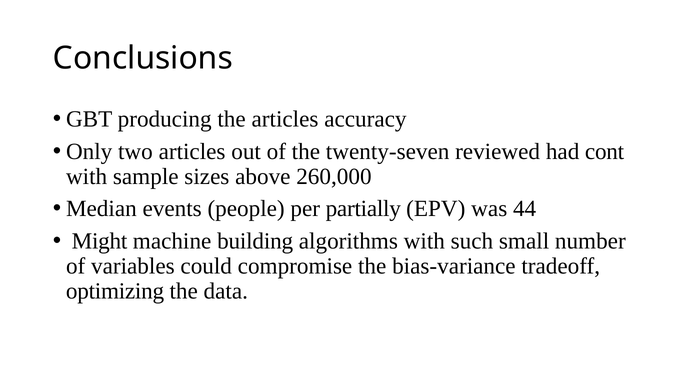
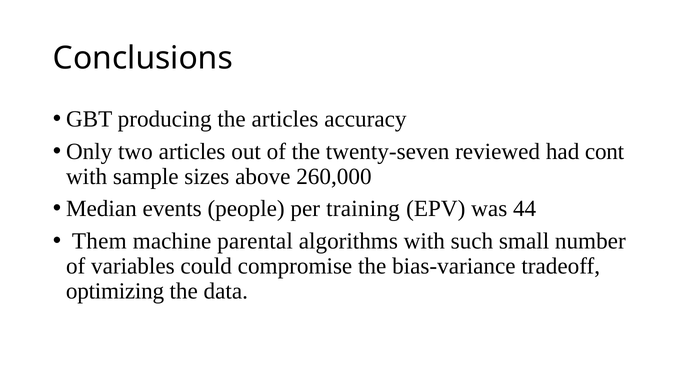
partially: partially -> training (363, 209)
Might: Might -> Them (99, 241)
building: building -> parental (255, 241)
